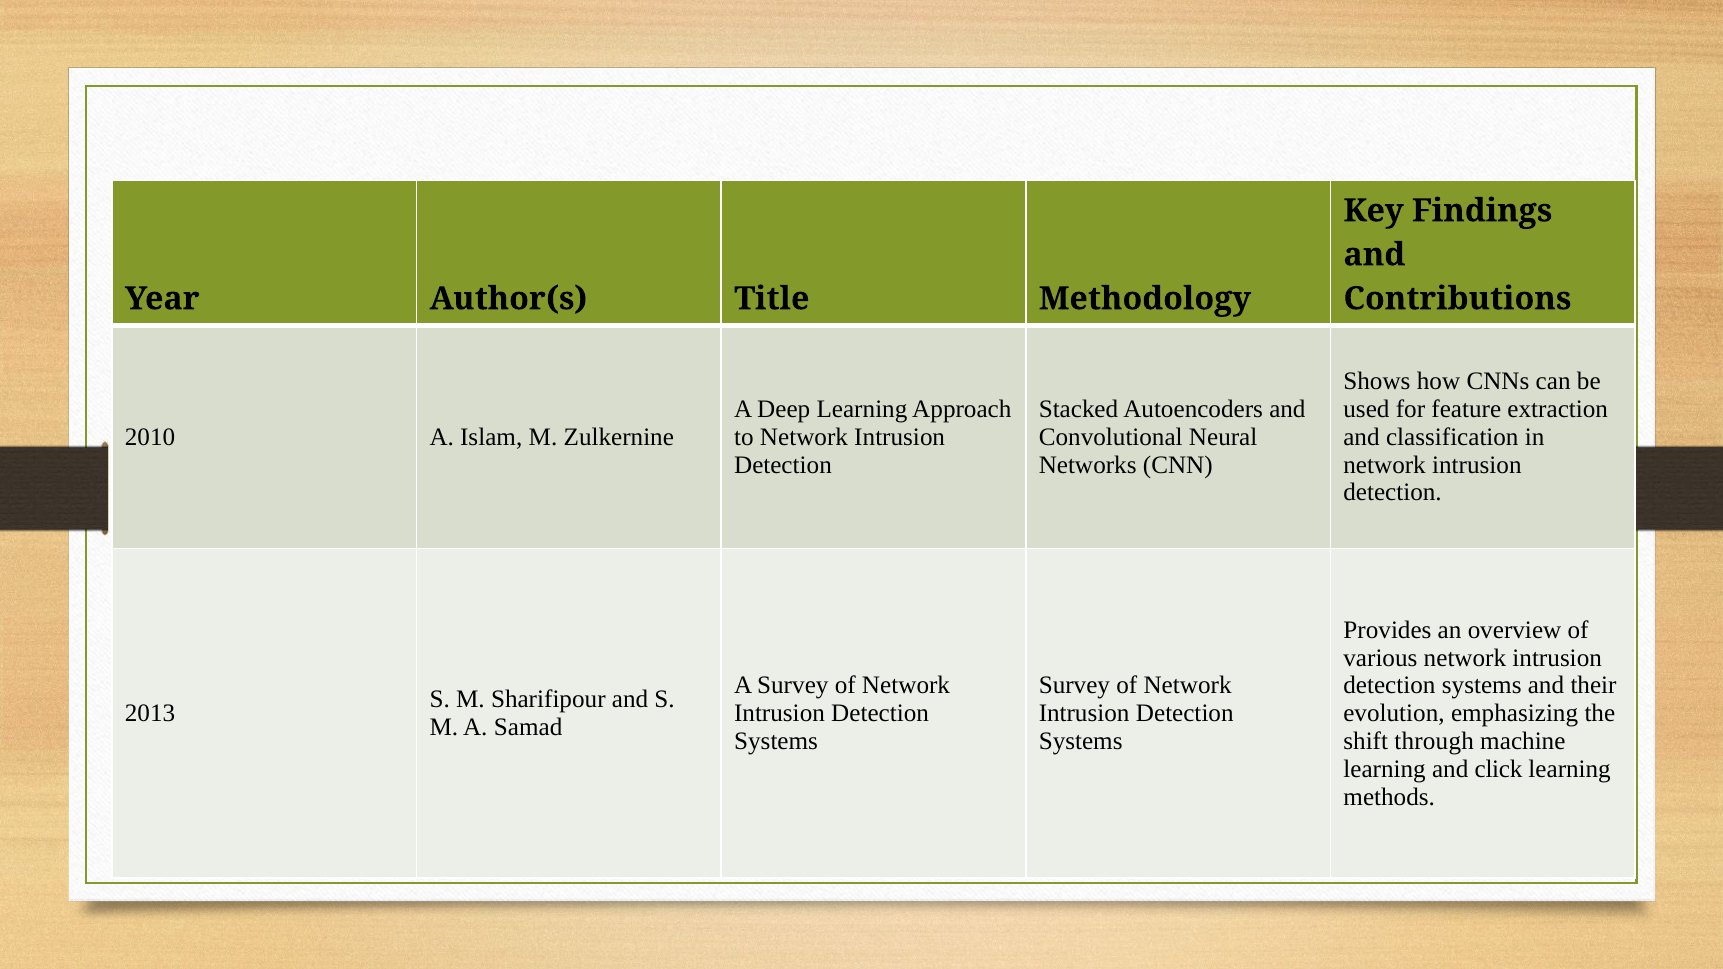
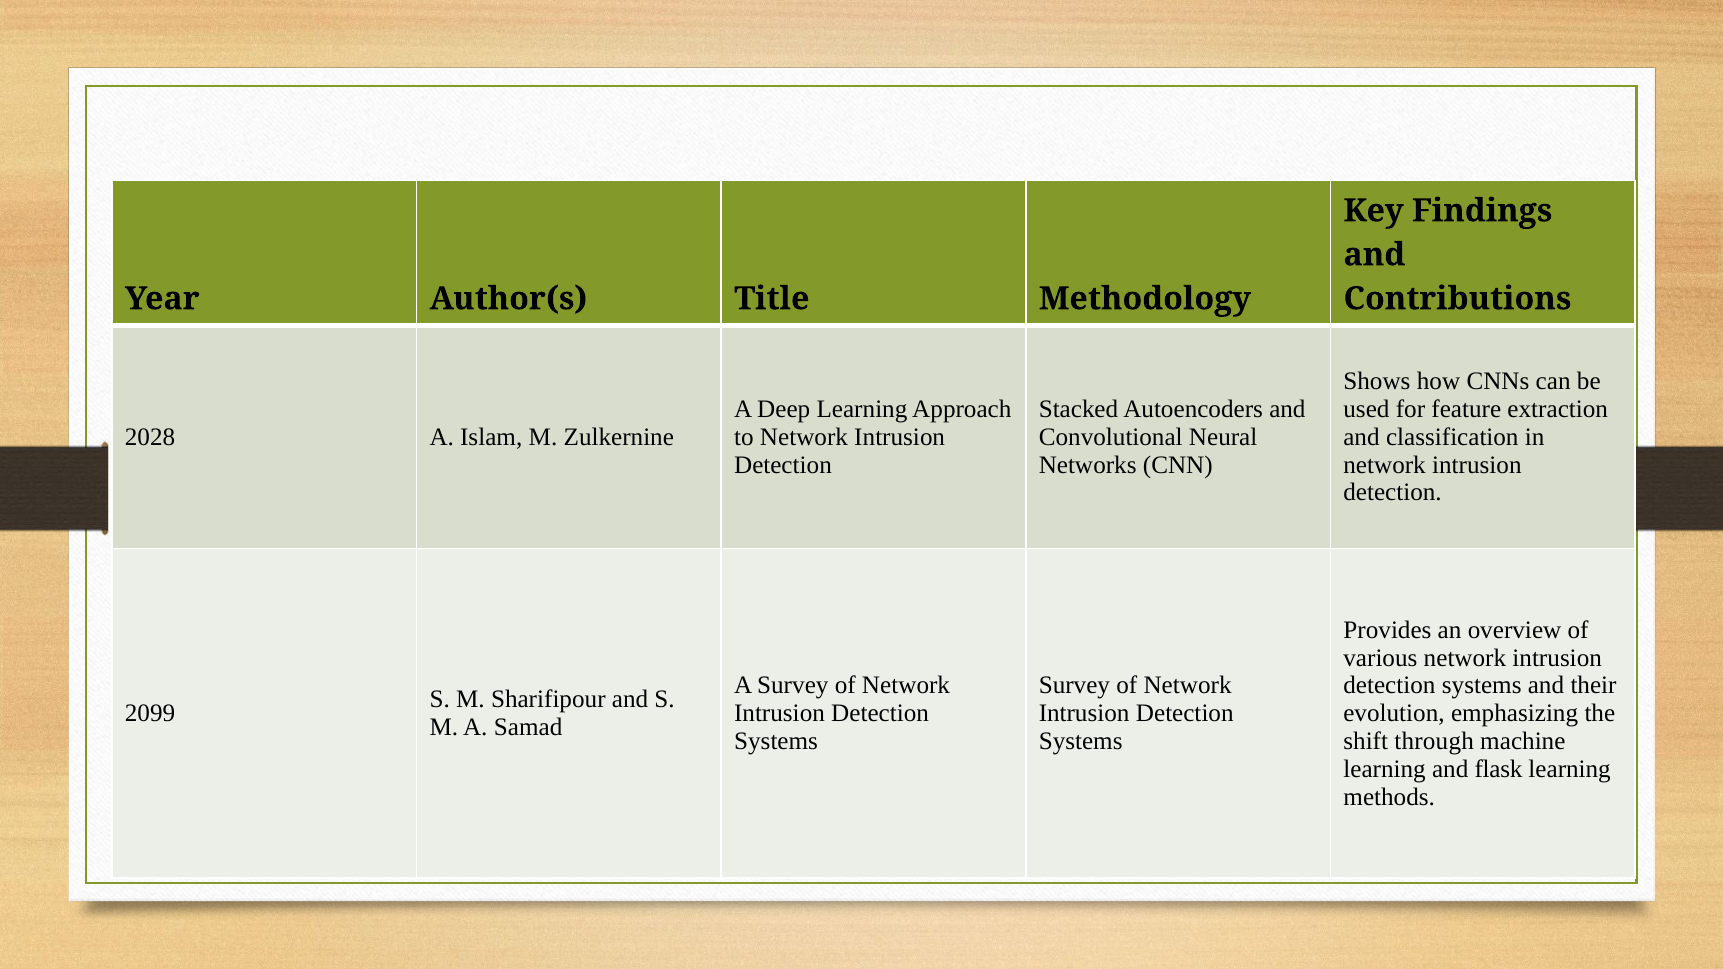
2010: 2010 -> 2028 (150, 437)
2013: 2013 -> 2099 (150, 714)
click: click -> flask (1499, 769)
